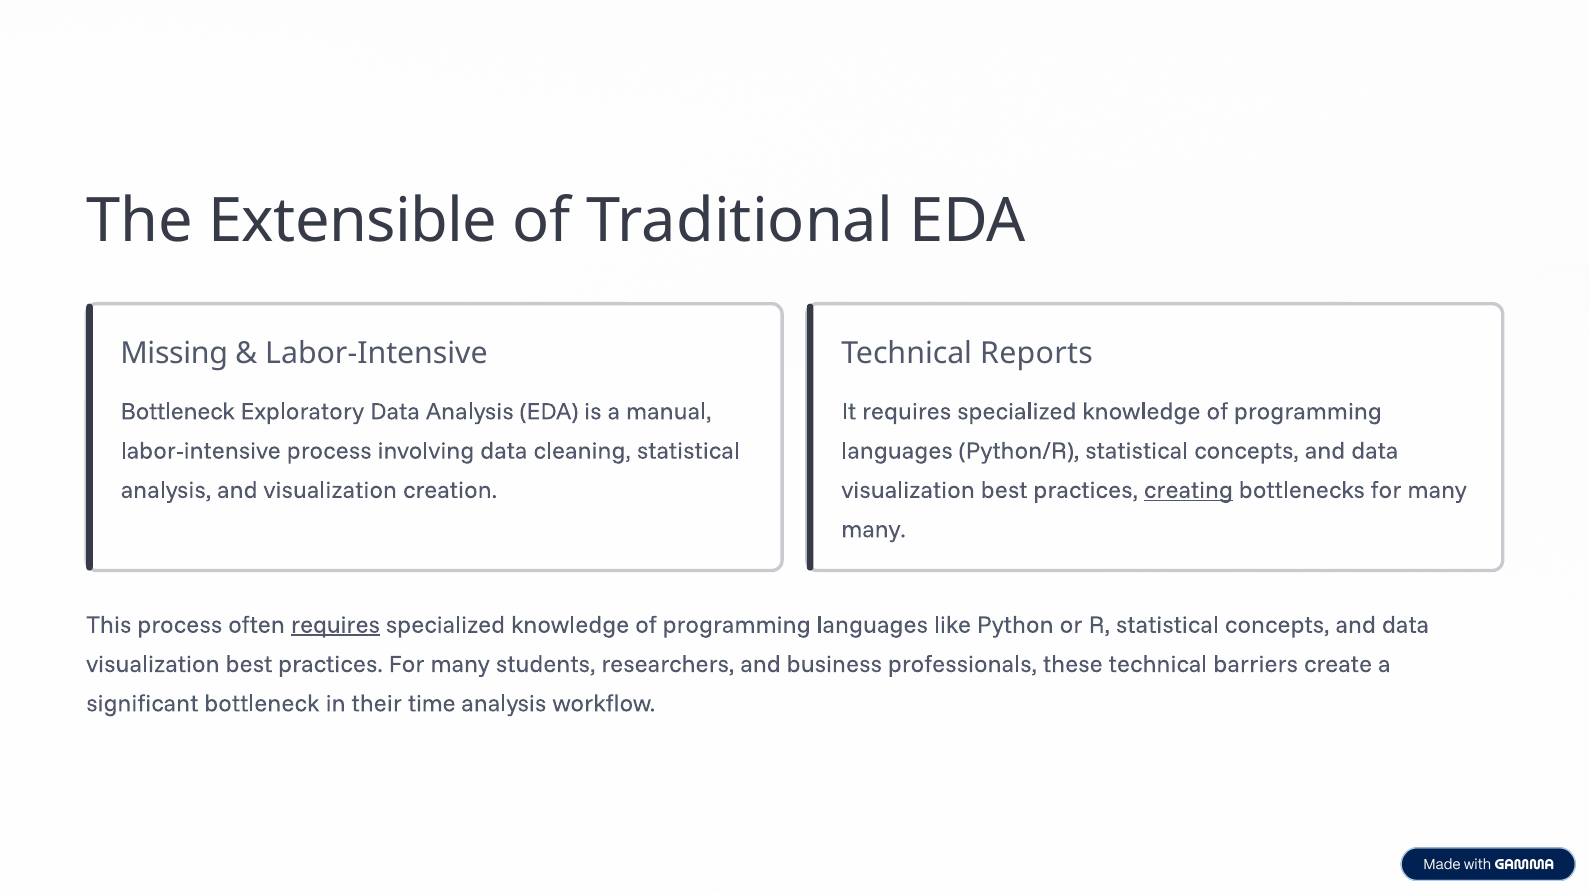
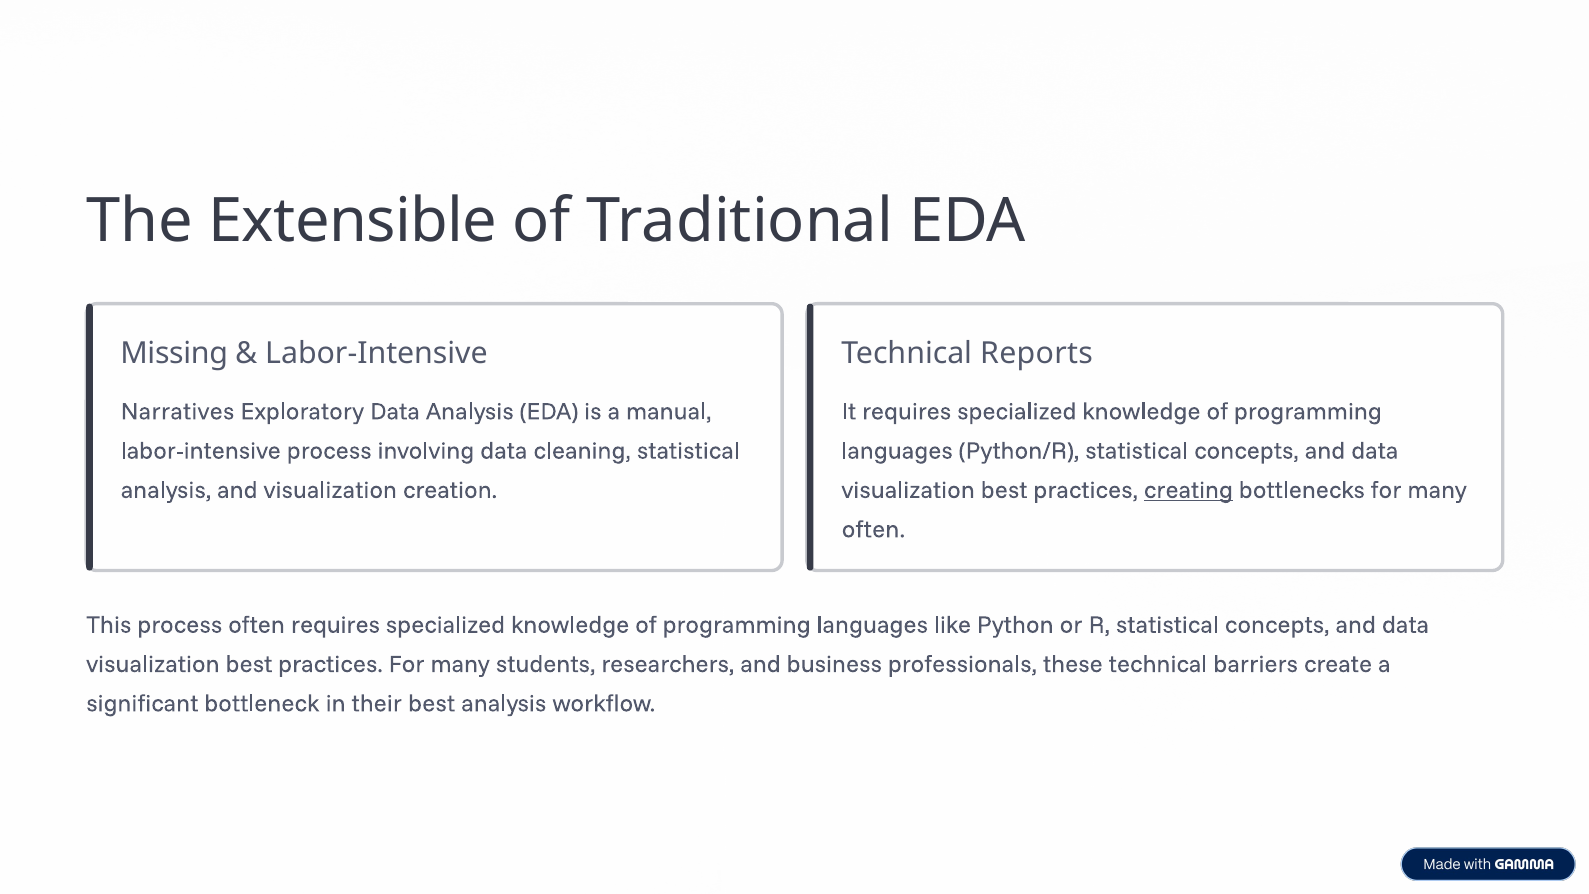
Bottleneck: Bottleneck -> Narratives (178, 411)
many: many -> often (873, 529)
requires underline: present -> none (335, 625)
their time: time -> best (432, 703)
